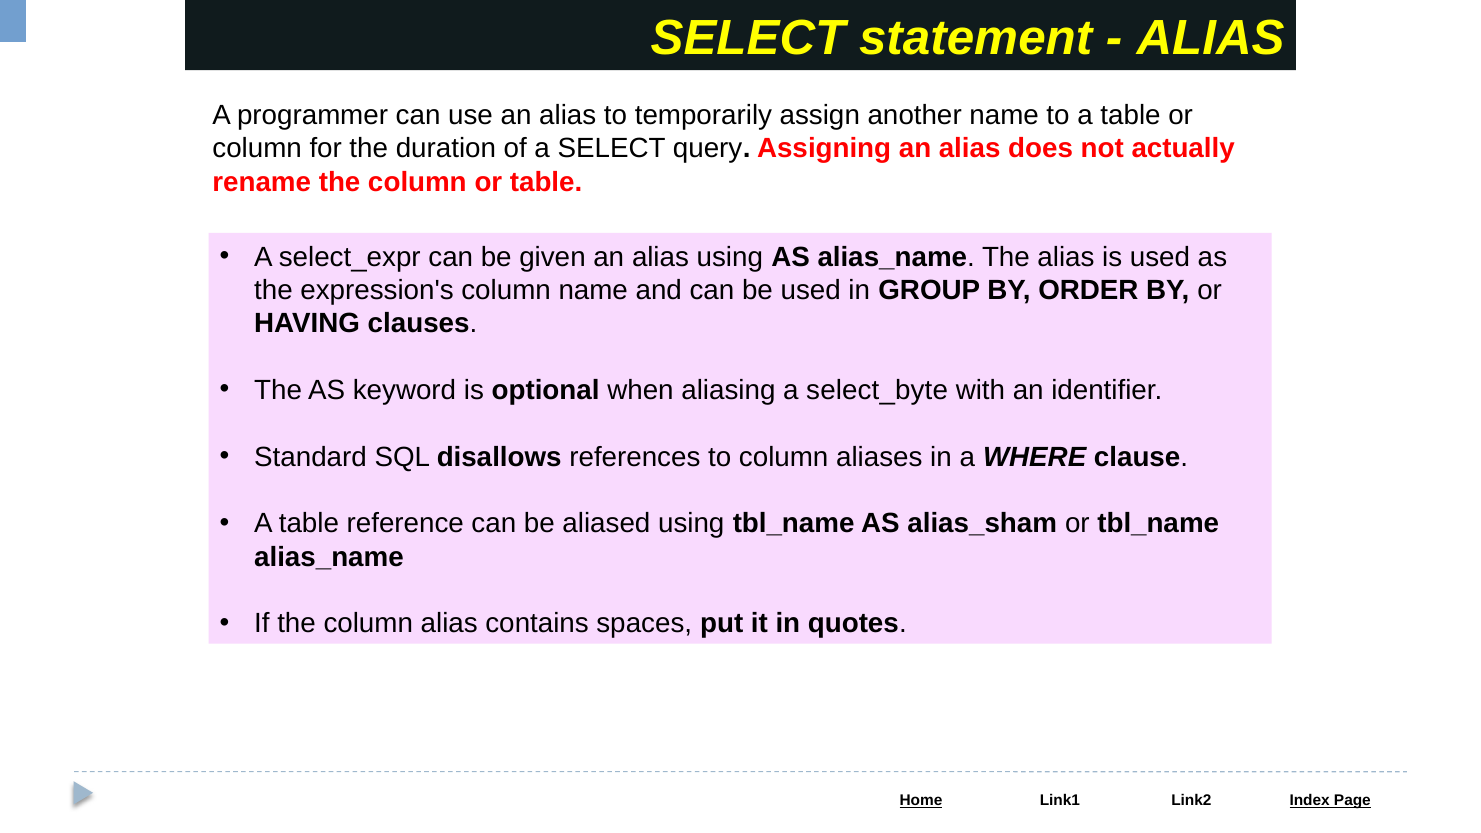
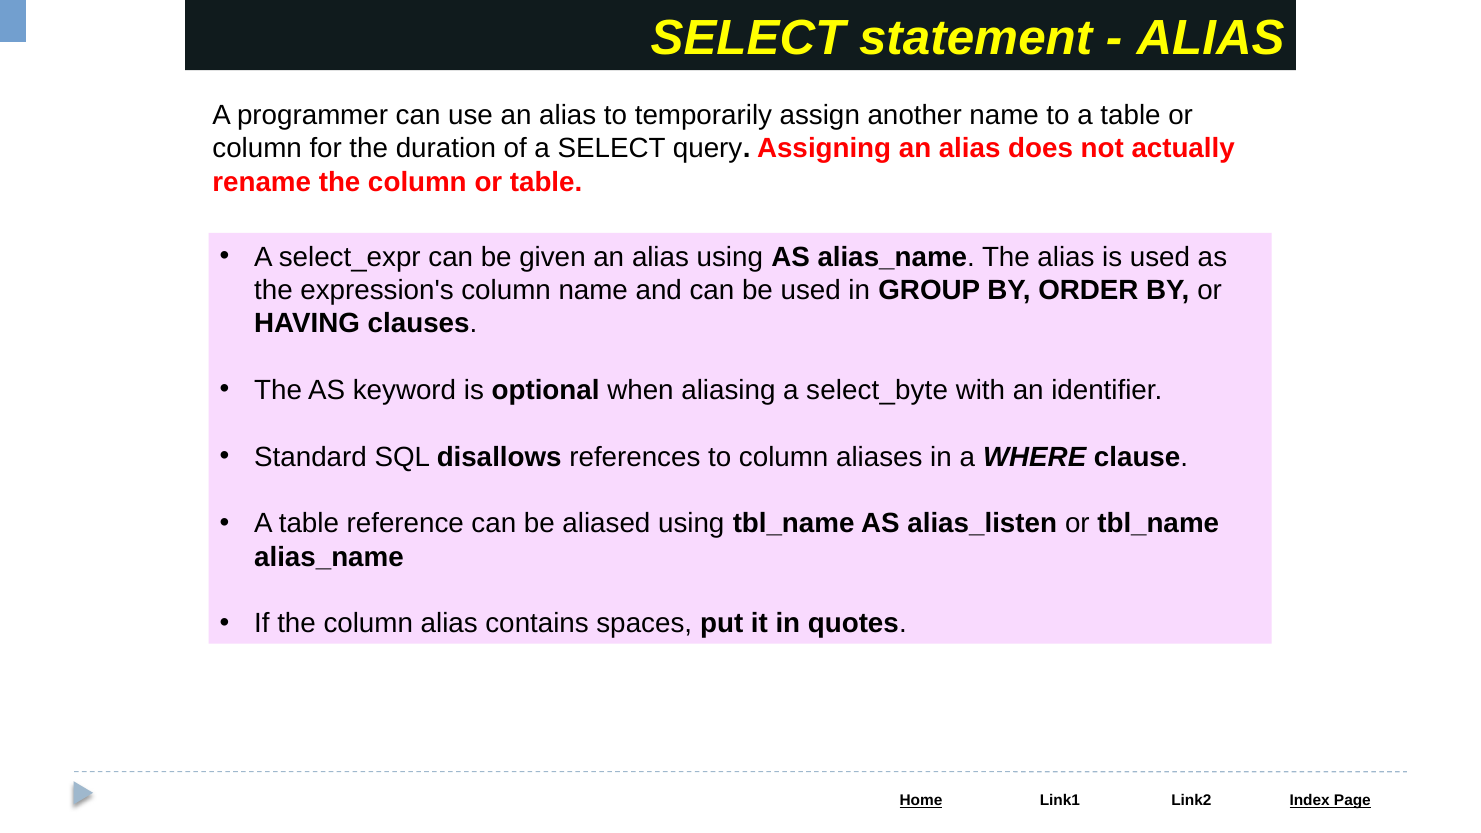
alias_sham: alias_sham -> alias_listen (982, 524)
